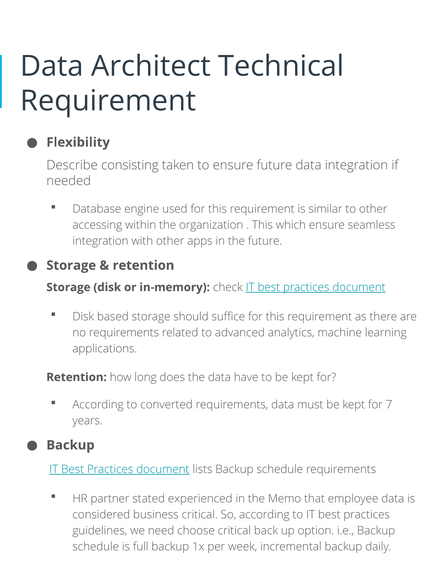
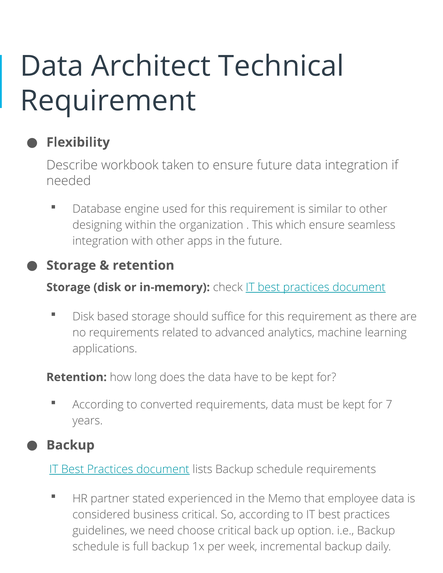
consisting: consisting -> workbook (130, 165)
accessing: accessing -> designing (97, 225)
